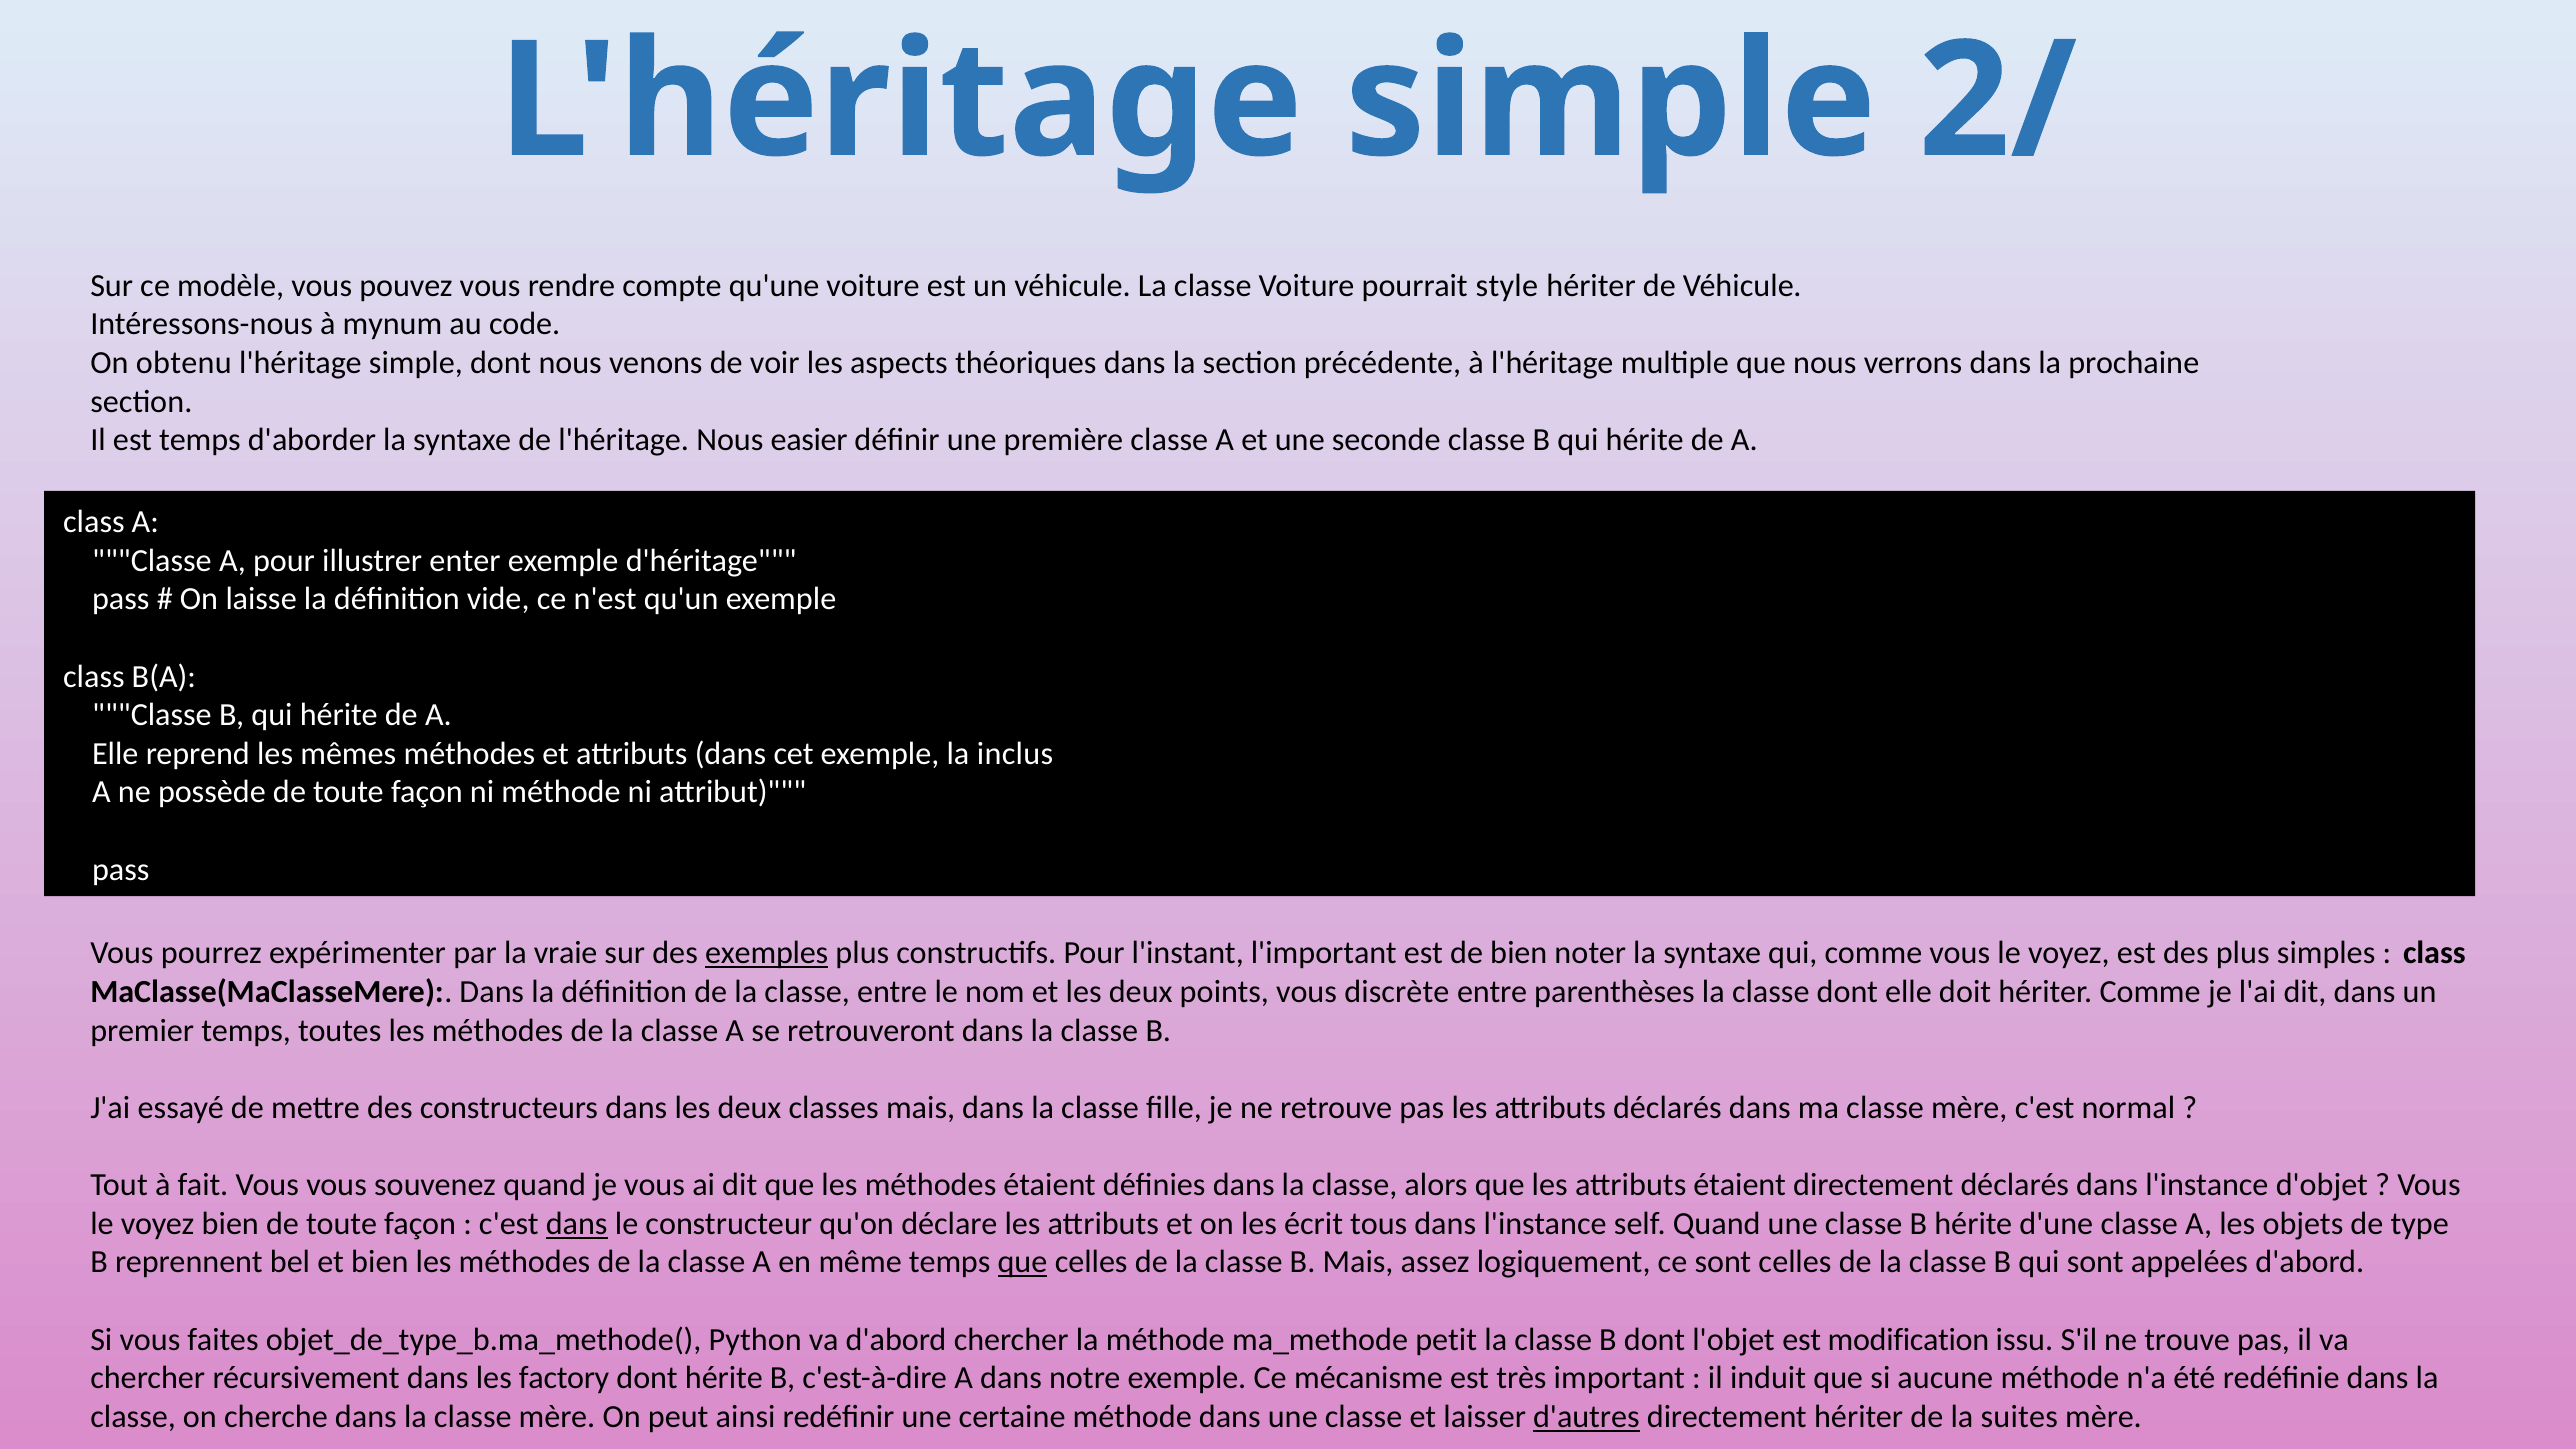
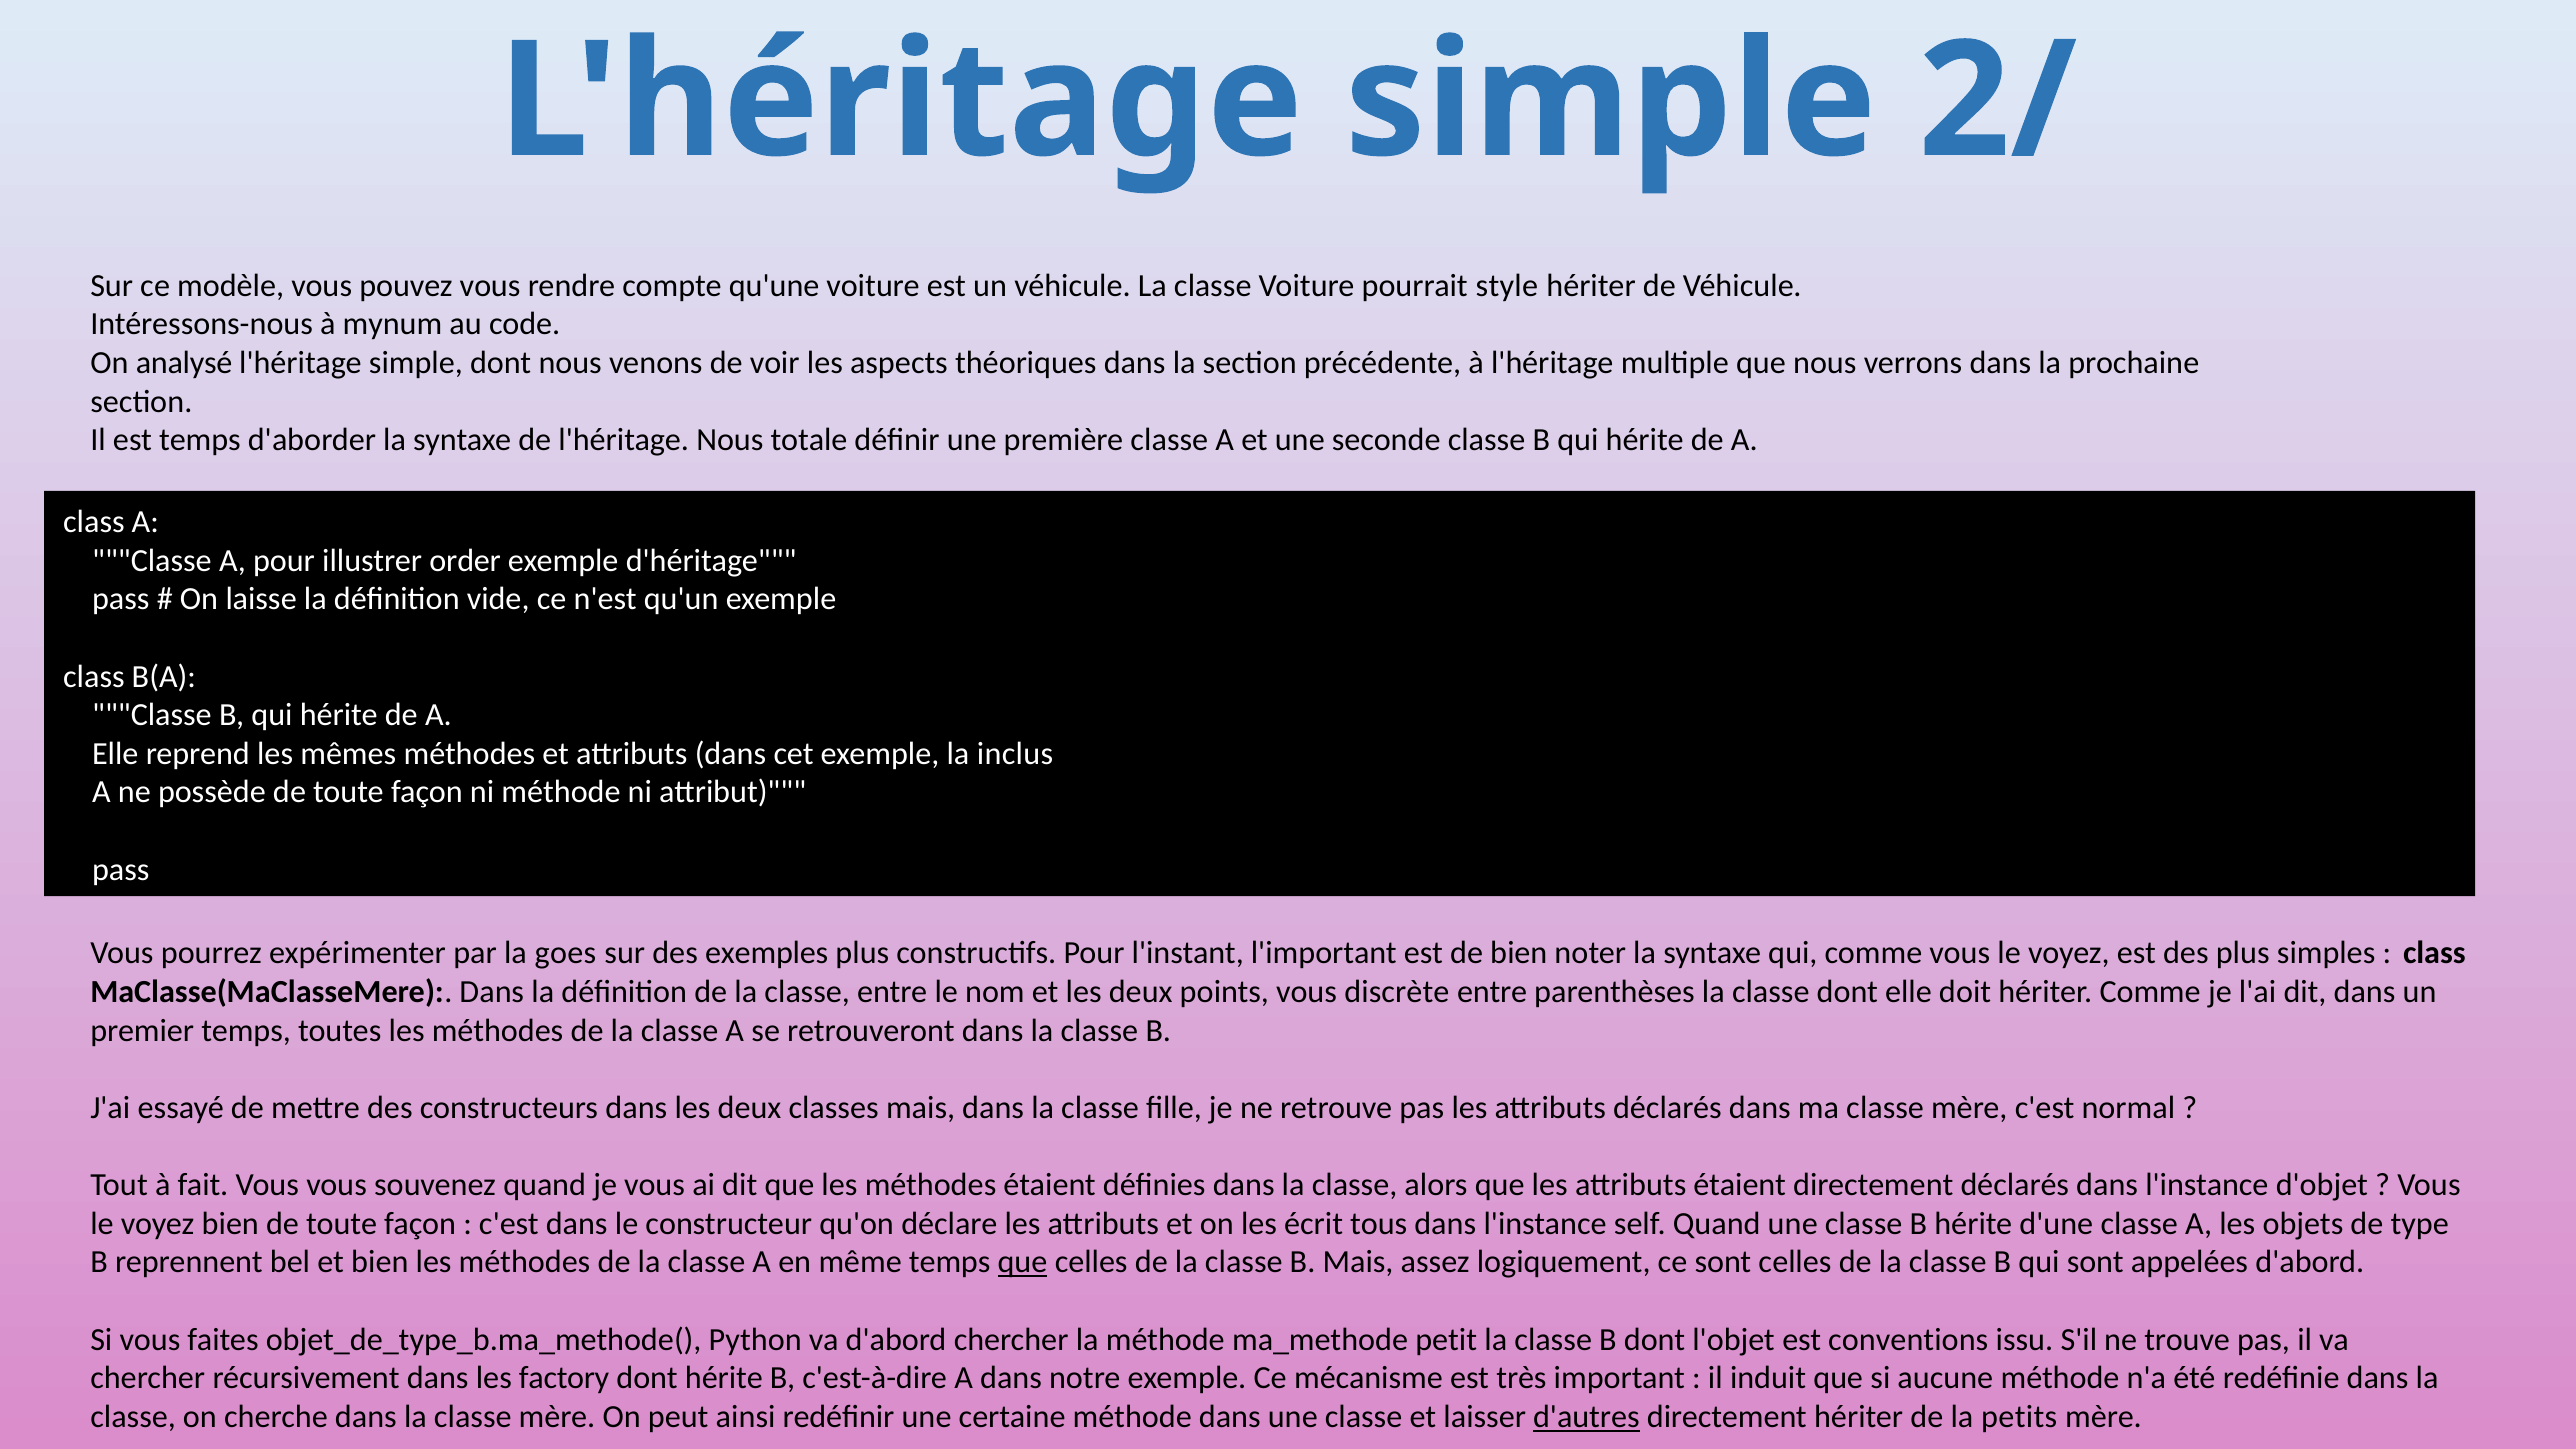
obtenu: obtenu -> analysé (184, 363)
easier: easier -> totale (809, 440)
enter: enter -> order (465, 560)
vraie: vraie -> goes (565, 953)
exemples underline: present -> none (767, 953)
dans underline: present -> none (577, 1224)
modification: modification -> conventions (1908, 1340)
suites: suites -> petits (2019, 1417)
